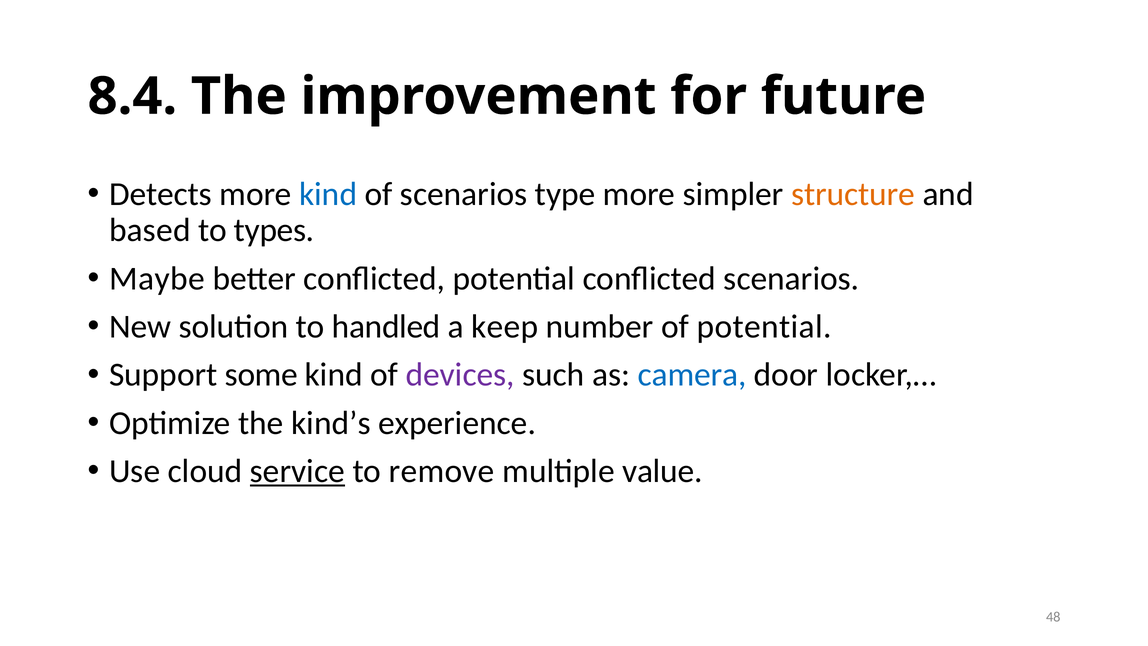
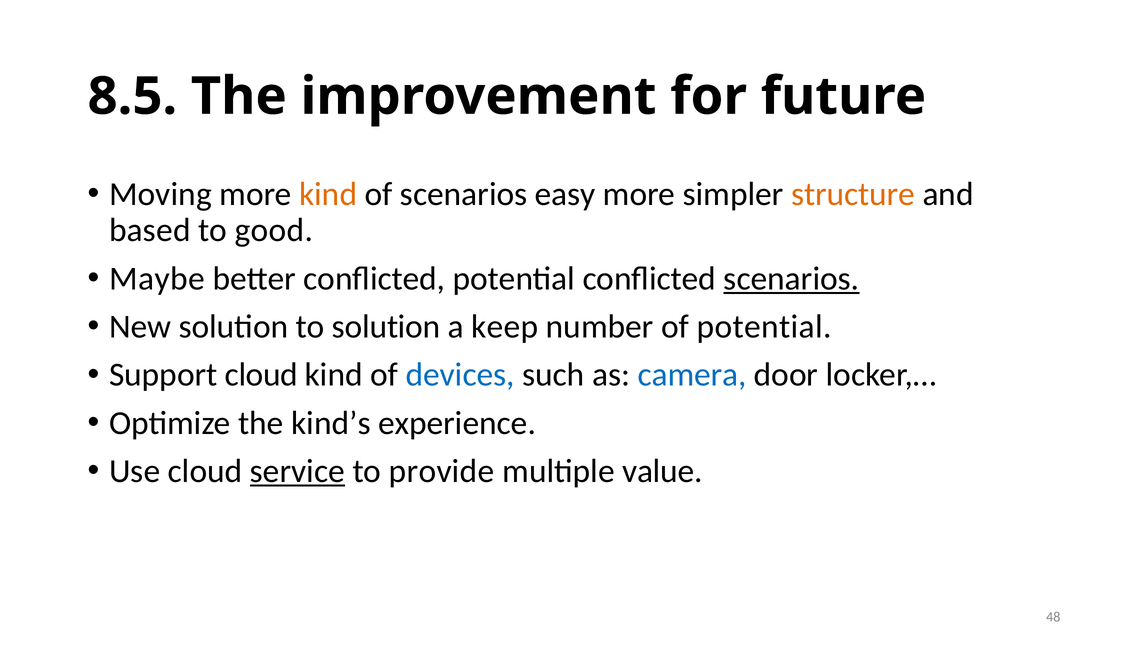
8.4: 8.4 -> 8.5 (132, 96)
Detects: Detects -> Moving (160, 194)
kind colour: blue -> orange (328, 194)
type: type -> easy (565, 194)
types: types -> good (274, 230)
scenarios underline: none -> present (791, 278)
to handled: handled -> solution (386, 327)
Support some: some -> cloud (261, 375)
devices colour: purple -> blue (460, 375)
remove: remove -> provide (442, 471)
